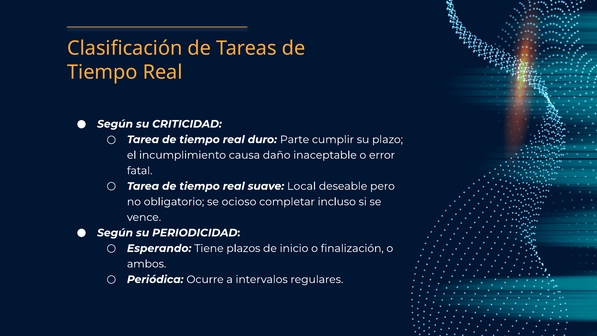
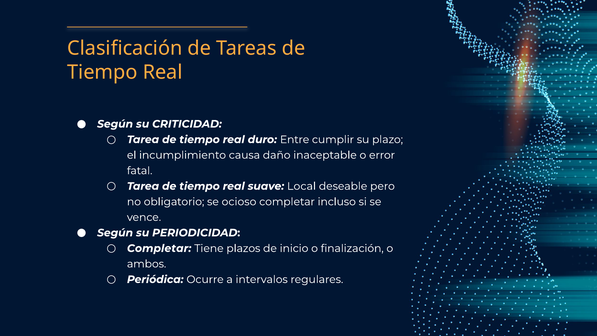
Parte: Parte -> Entre (295, 139)
Esperando: Esperando -> Completar (159, 248)
